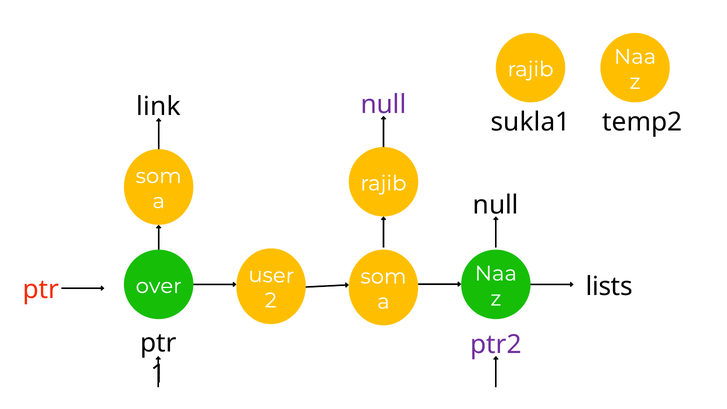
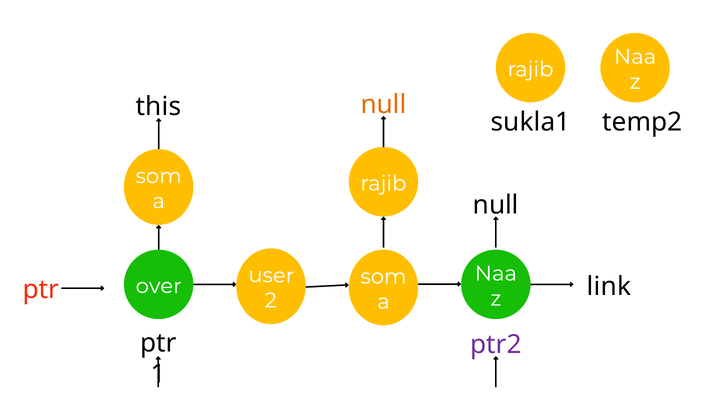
null colour: purple -> orange (383, 105)
link: link -> this (159, 107)
lists: lists -> link (609, 287)
